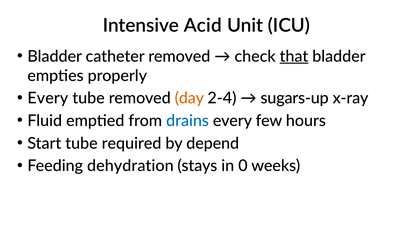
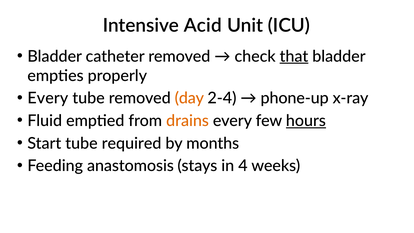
sugars-up: sugars-up -> phone-up (295, 98)
drains colour: blue -> orange (188, 121)
hours underline: none -> present (306, 121)
depend: depend -> months (213, 143)
dehydration: dehydration -> anastomosis (130, 166)
0: 0 -> 4 (243, 166)
